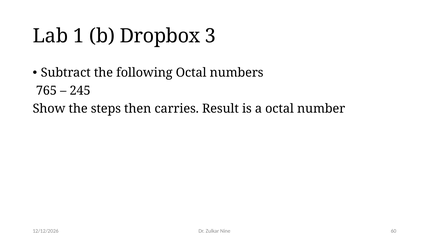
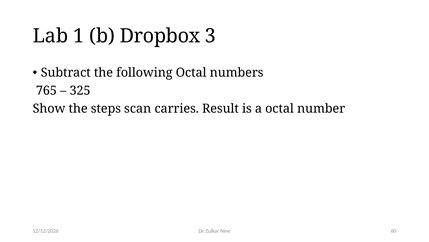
245: 245 -> 325 (80, 91)
then: then -> scan (138, 109)
